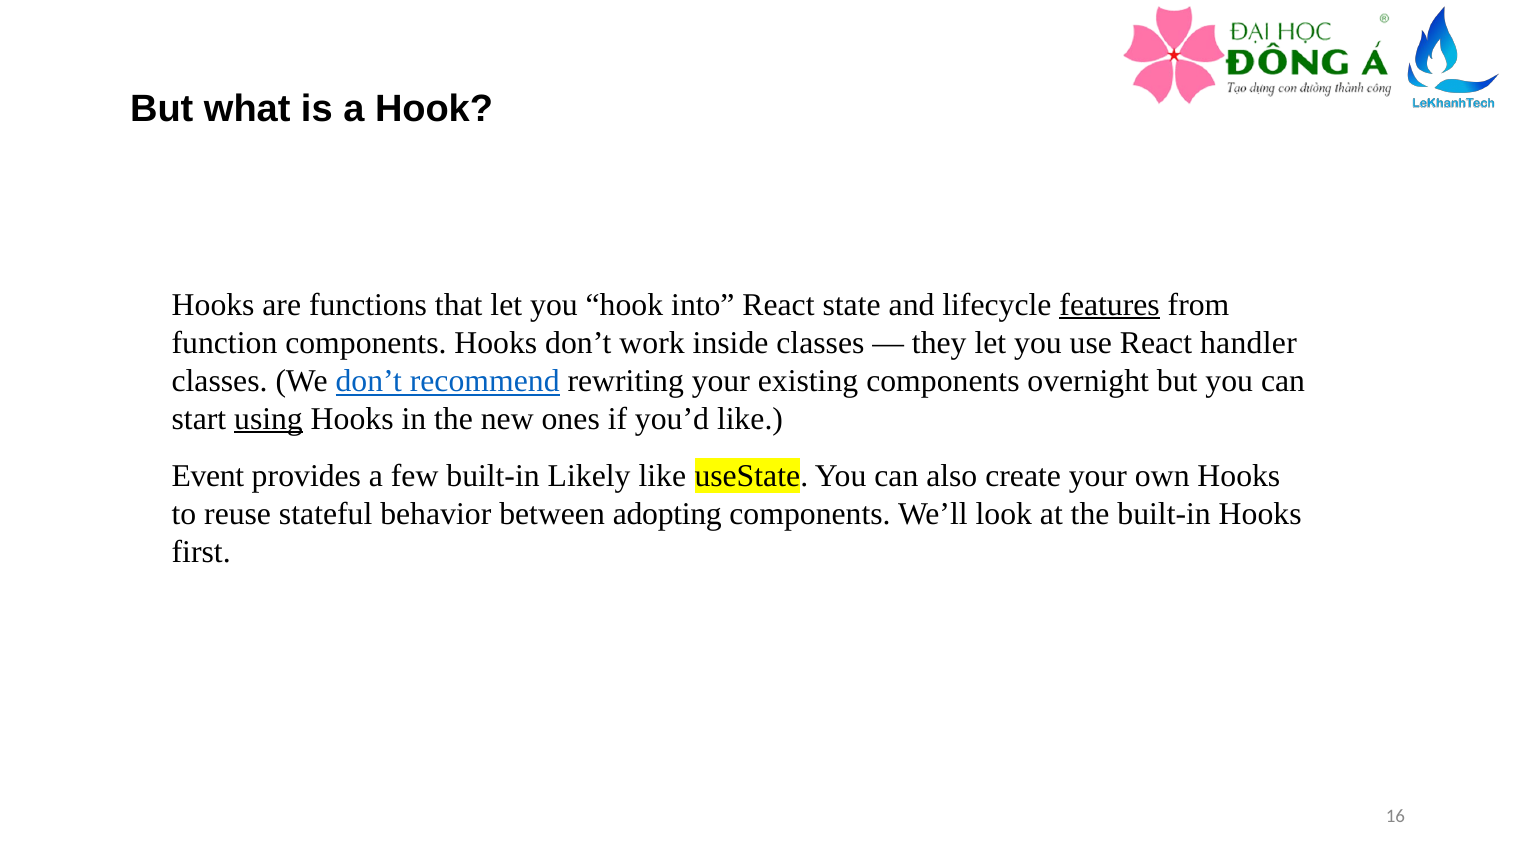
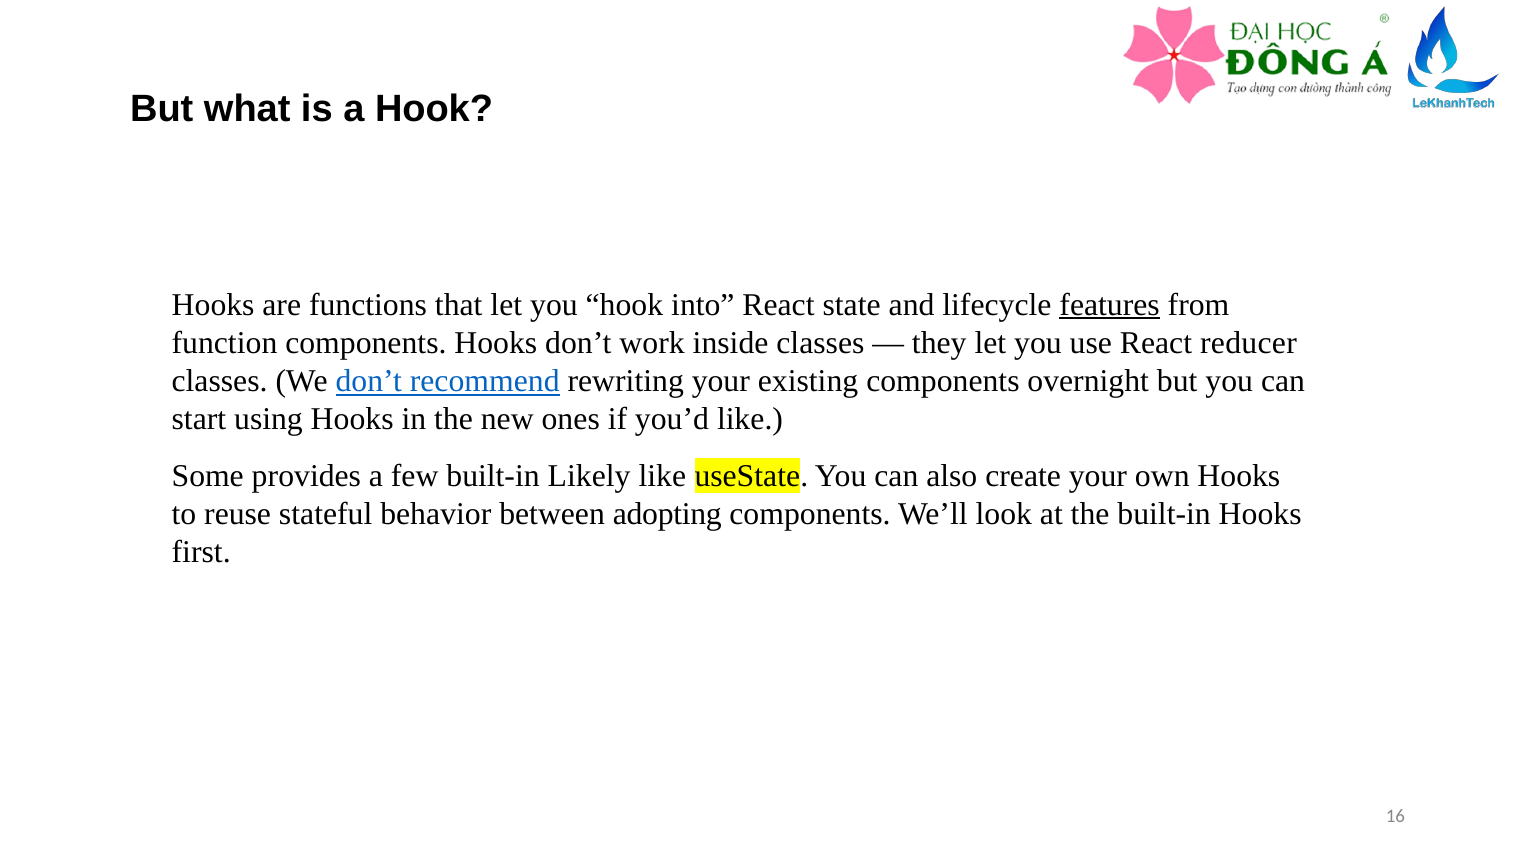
handler: handler -> reducer (1248, 343)
using underline: present -> none (268, 419)
Event: Event -> Some (208, 476)
